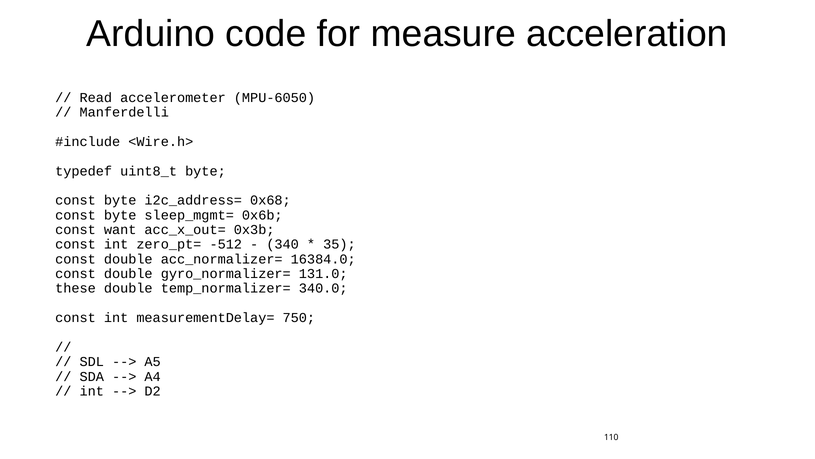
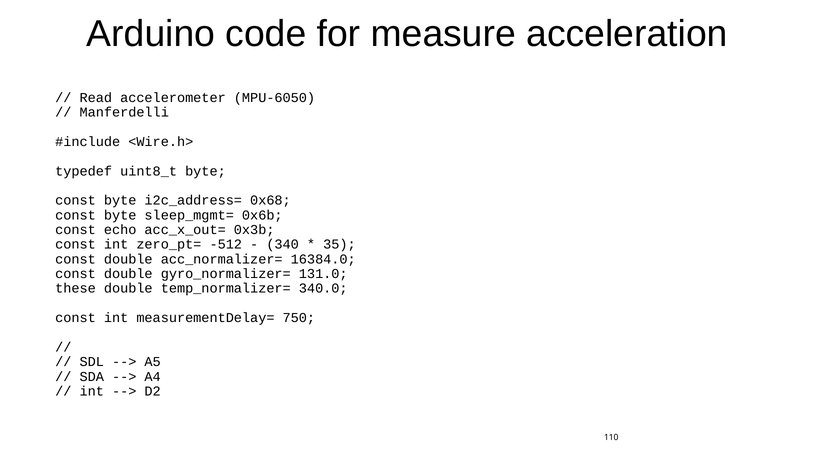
want: want -> echo (120, 230)
